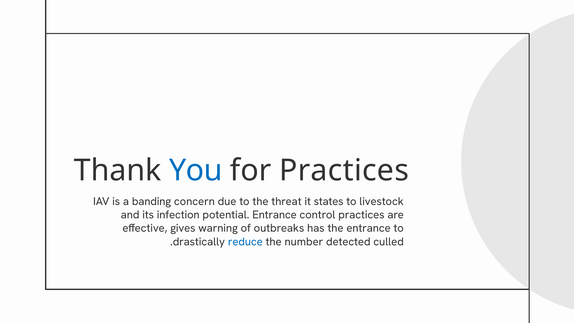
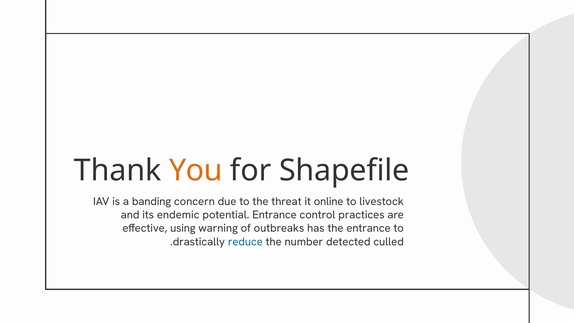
You colour: blue -> orange (196, 170)
for Practices: Practices -> Shapefile (344, 170)
states: states -> online (329, 201)
infection: infection -> endemic (178, 215)
gives: gives -> using (183, 228)
